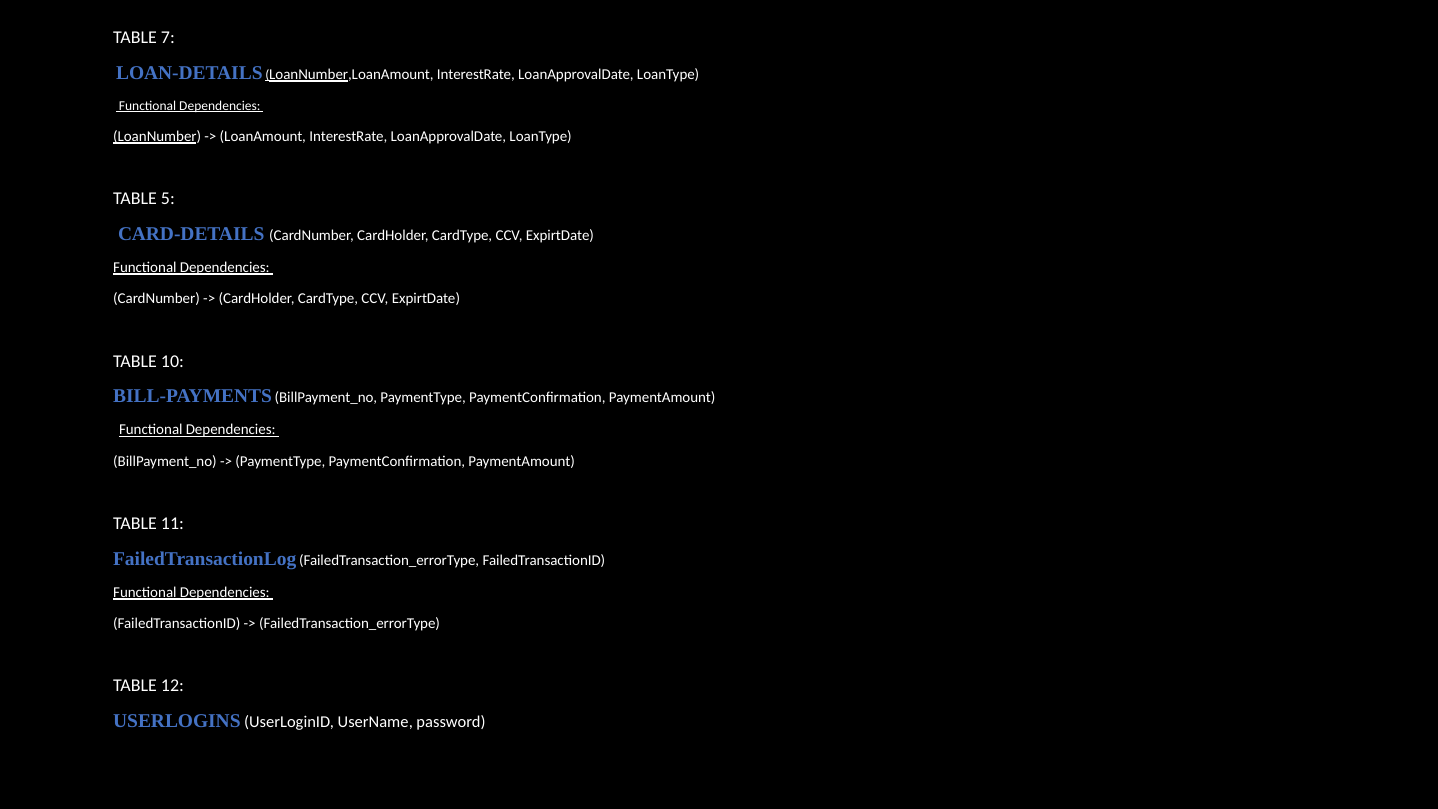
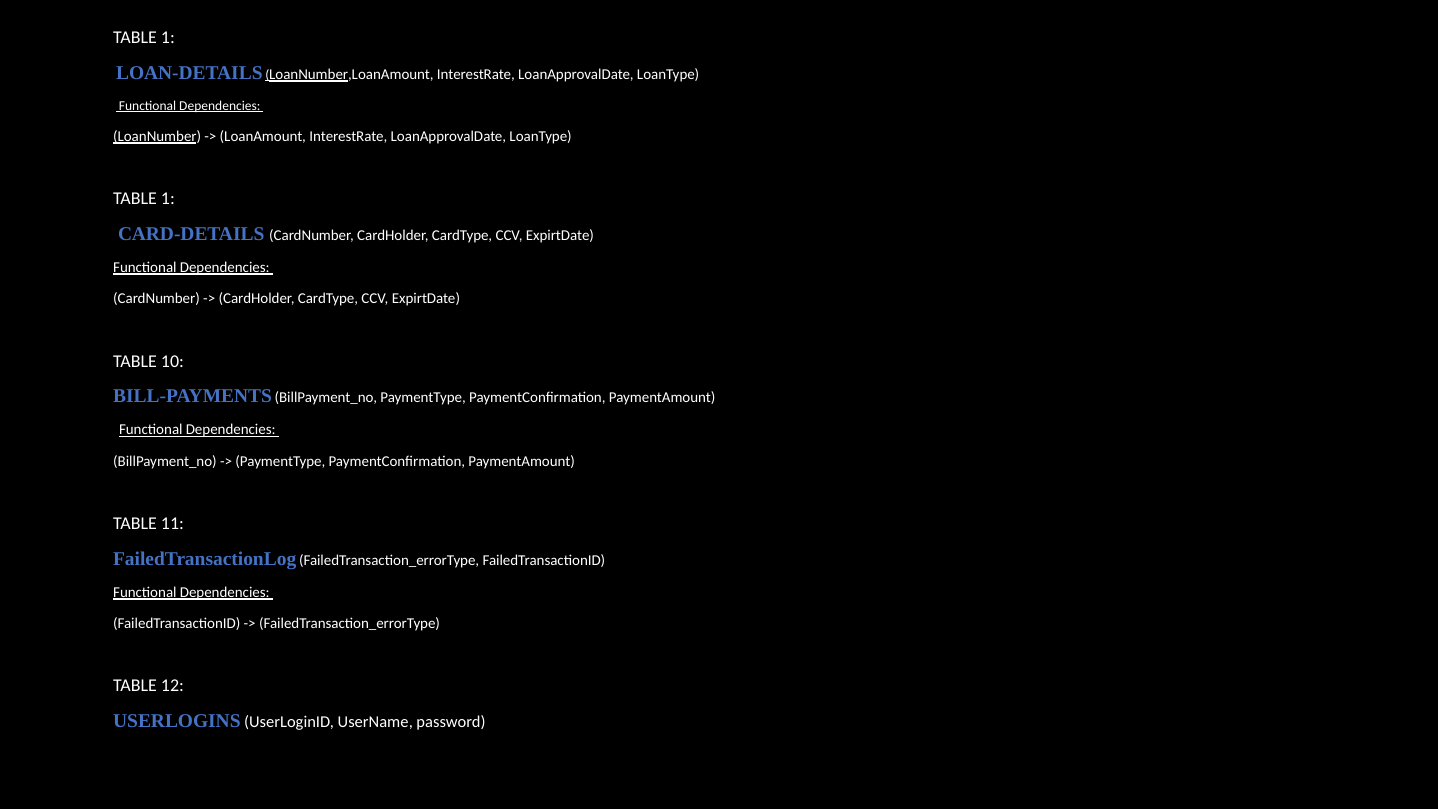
7: 7 -> 1 (168, 38)
5: 5 -> 1 (168, 199)
